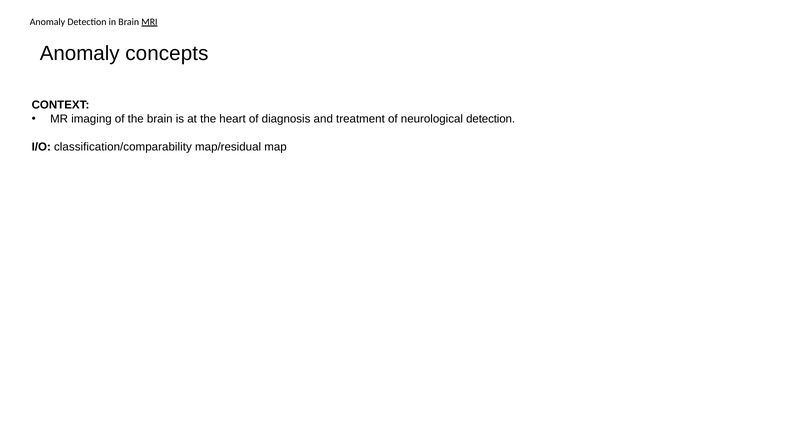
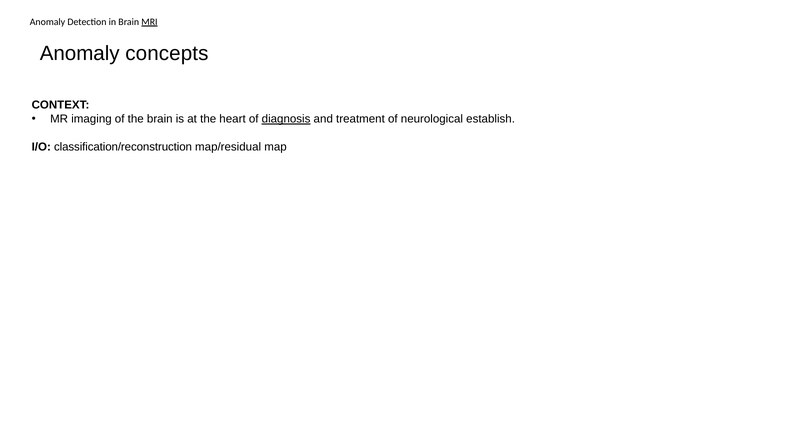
diagnosis underline: none -> present (286, 119)
neurological detection: detection -> establish (491, 119)
classification/comparability: classification/comparability -> classification/reconstruction (123, 146)
